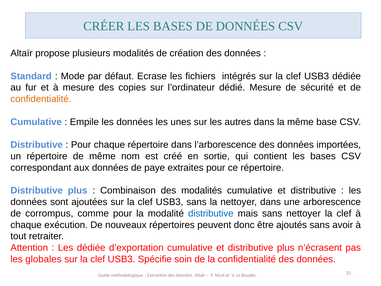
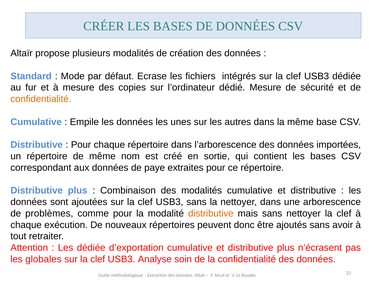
corrompus: corrompus -> problèmes (49, 213)
distributive colour: blue -> orange (211, 213)
Spécifie: Spécifie -> Analyse (155, 259)
